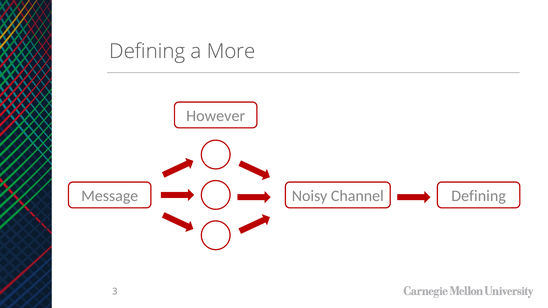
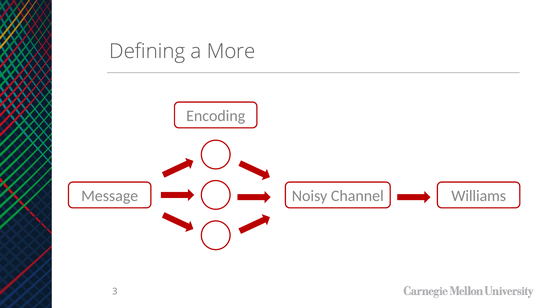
However: However -> Encoding (216, 116)
Message Defining: Defining -> Williams (479, 196)
